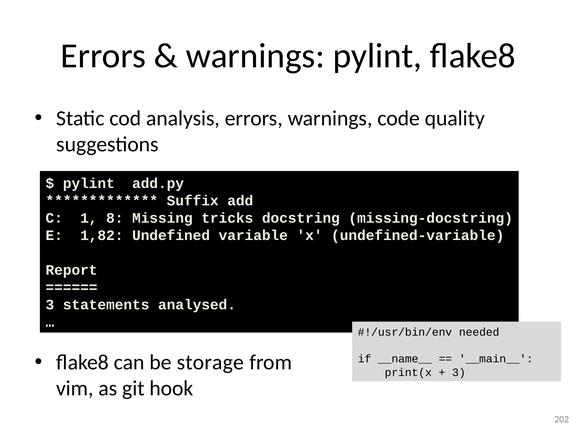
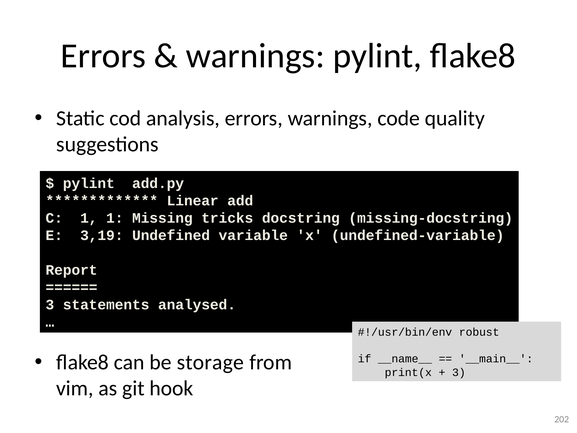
Suffix: Suffix -> Linear (193, 201)
1 8: 8 -> 1 (115, 218)
1,82: 1,82 -> 3,19 (102, 235)
needed: needed -> robust (479, 332)
